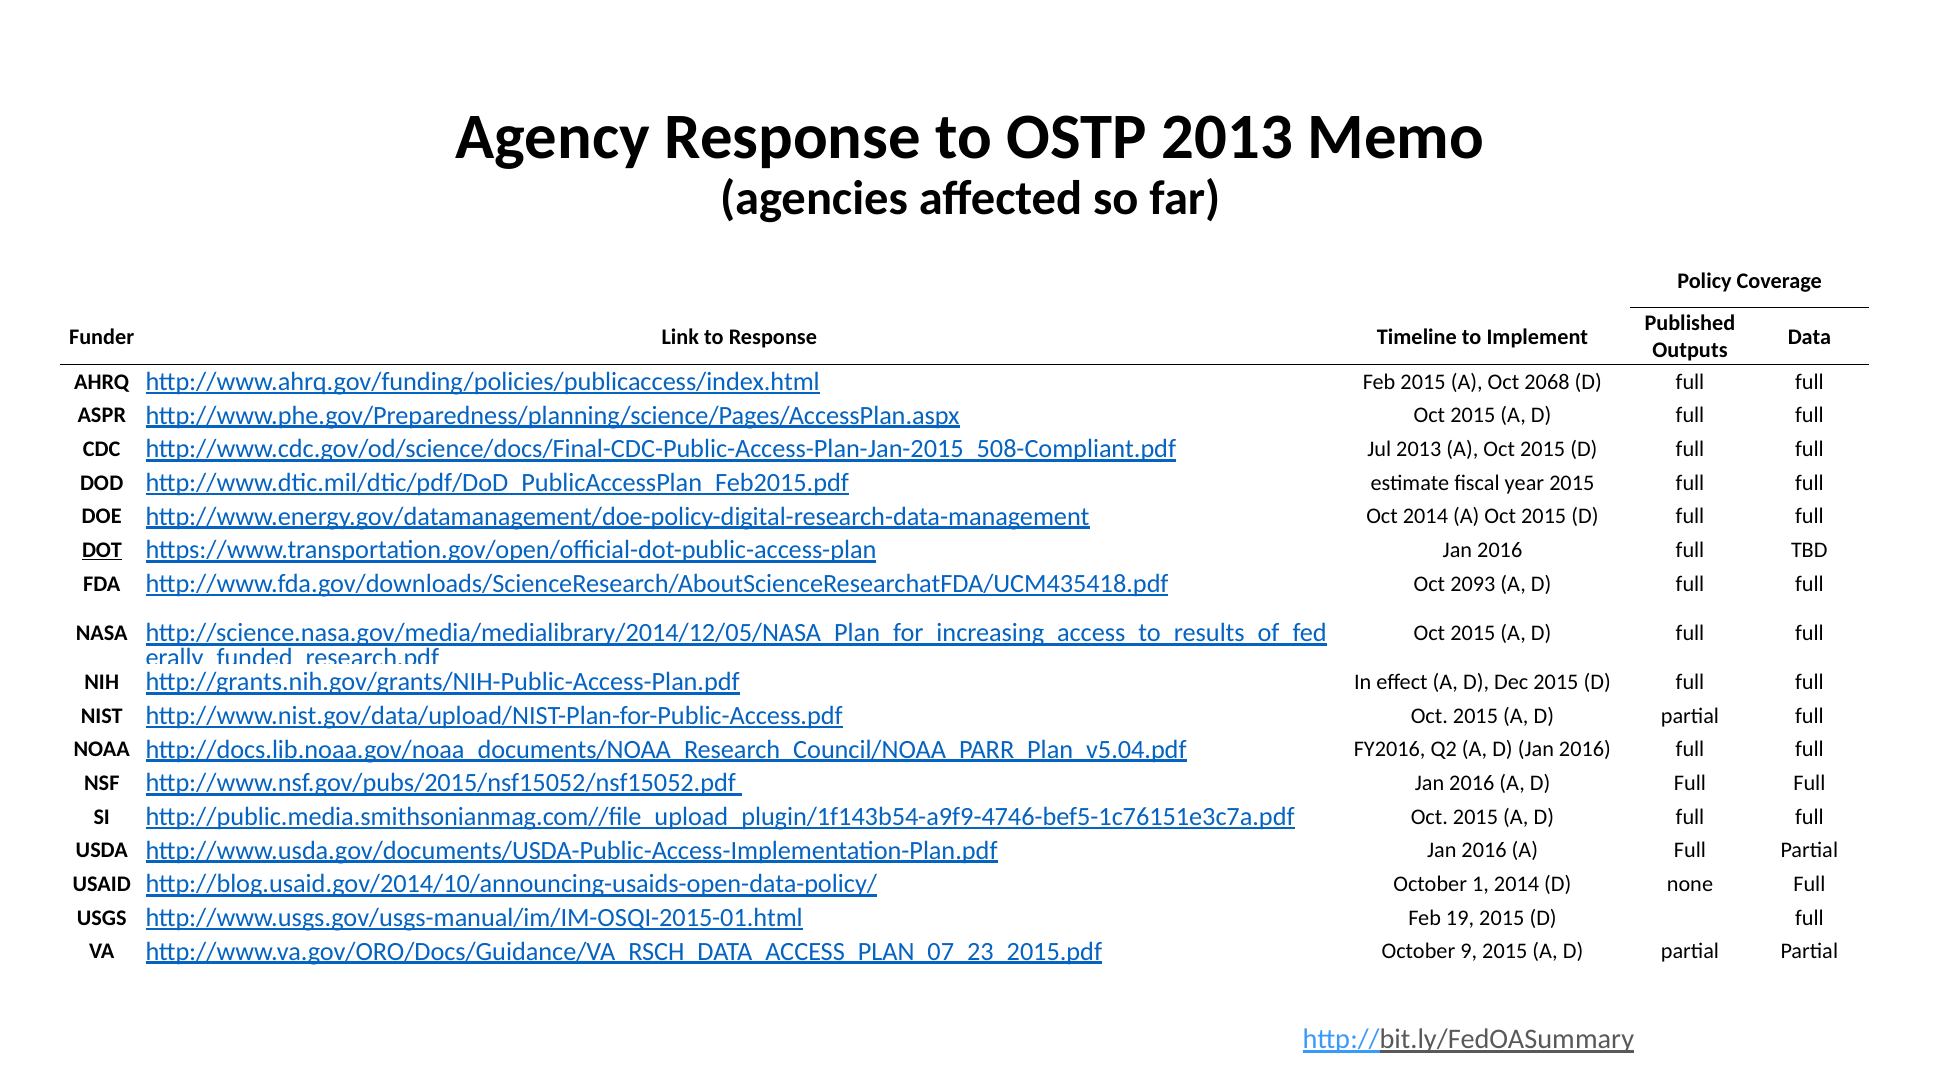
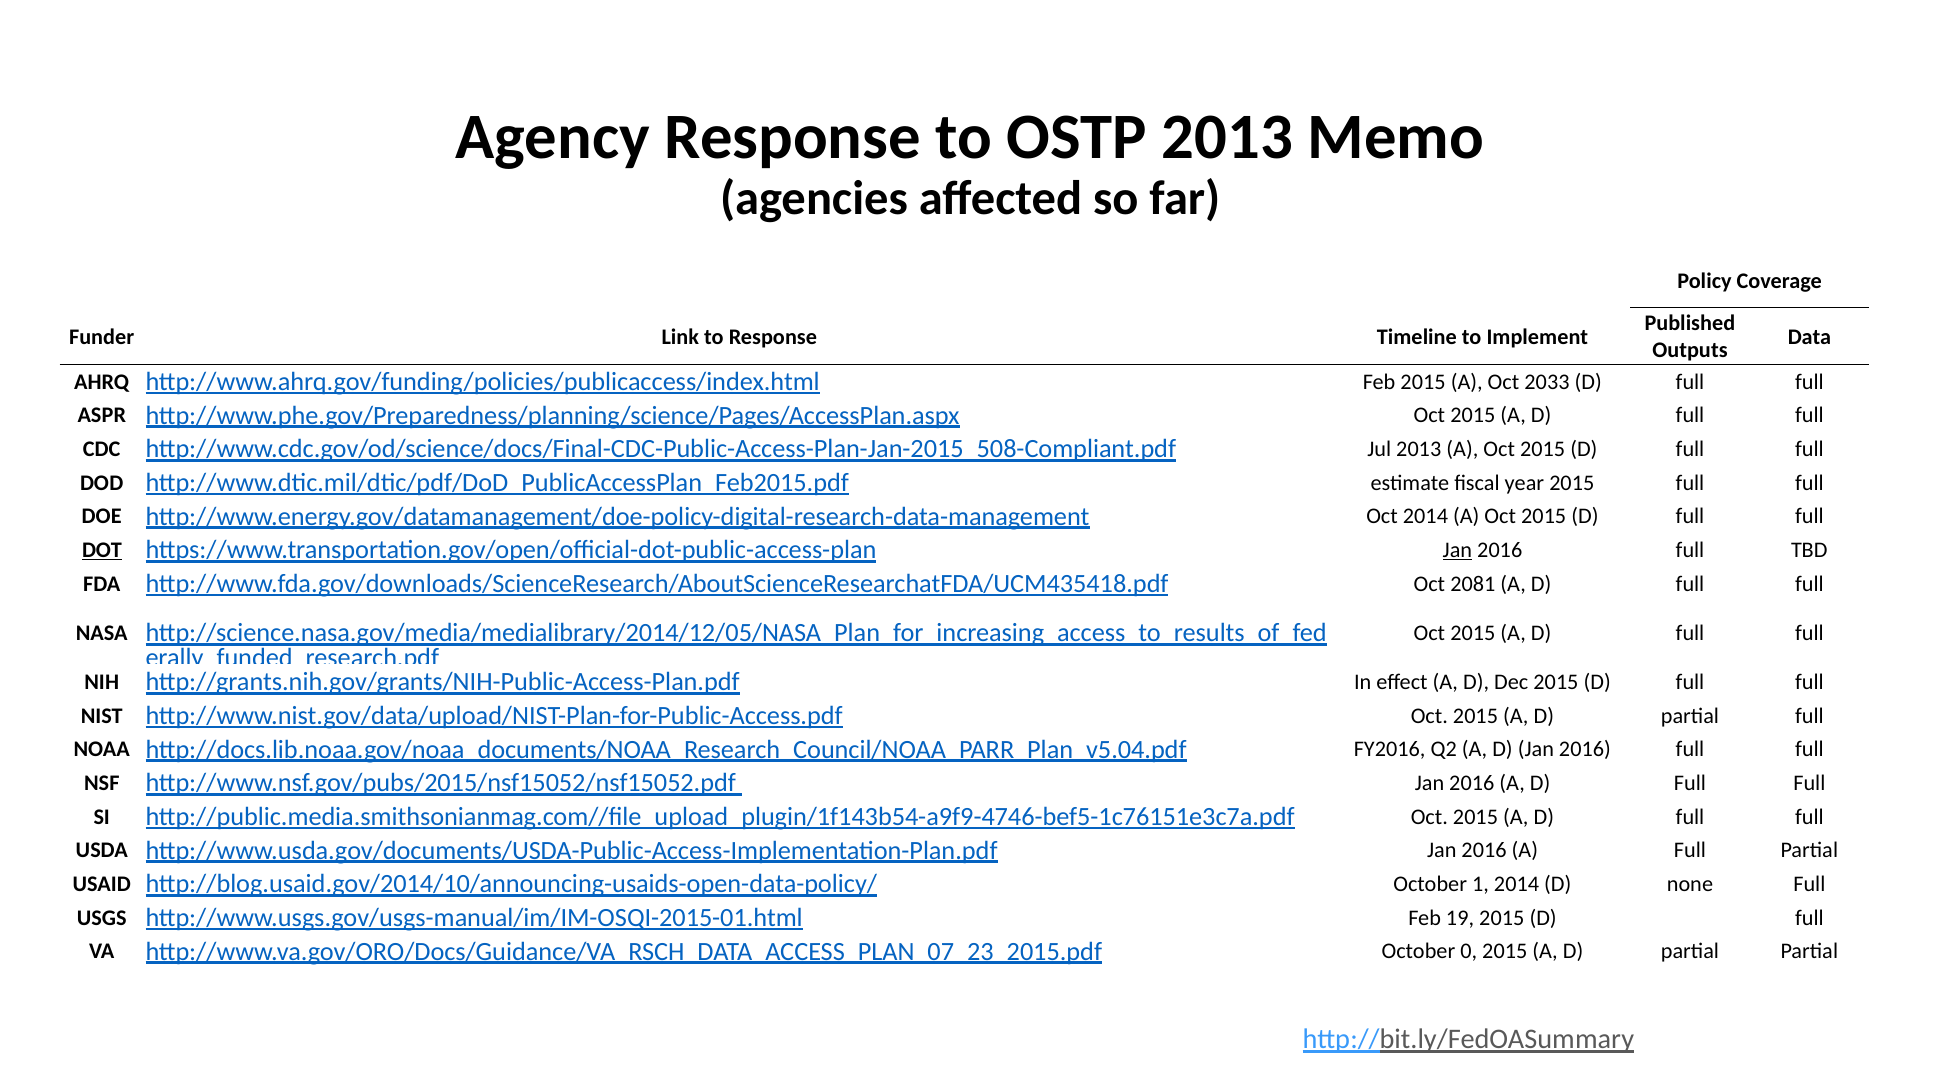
2068: 2068 -> 2033 (1547, 382)
Jan underline: none -> present (1457, 550)
2093: 2093 -> 2081 (1473, 584)
9: 9 -> 0 (1469, 951)
